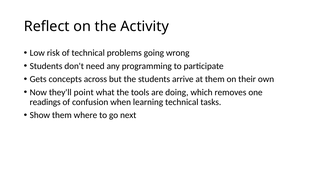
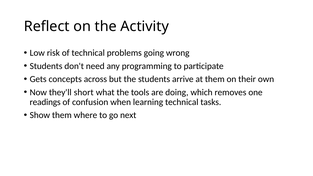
point: point -> short (84, 92)
